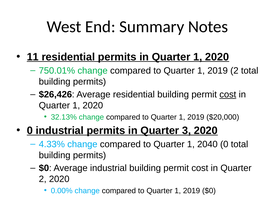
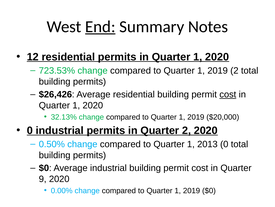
End underline: none -> present (100, 27)
11: 11 -> 12 (33, 57)
750.01%: 750.01% -> 723.53% (57, 70)
Quarter 3: 3 -> 2 (187, 130)
4.33%: 4.33% -> 0.50% (52, 144)
2040: 2040 -> 2013 (207, 144)
2: 2 -> 9 (43, 178)
